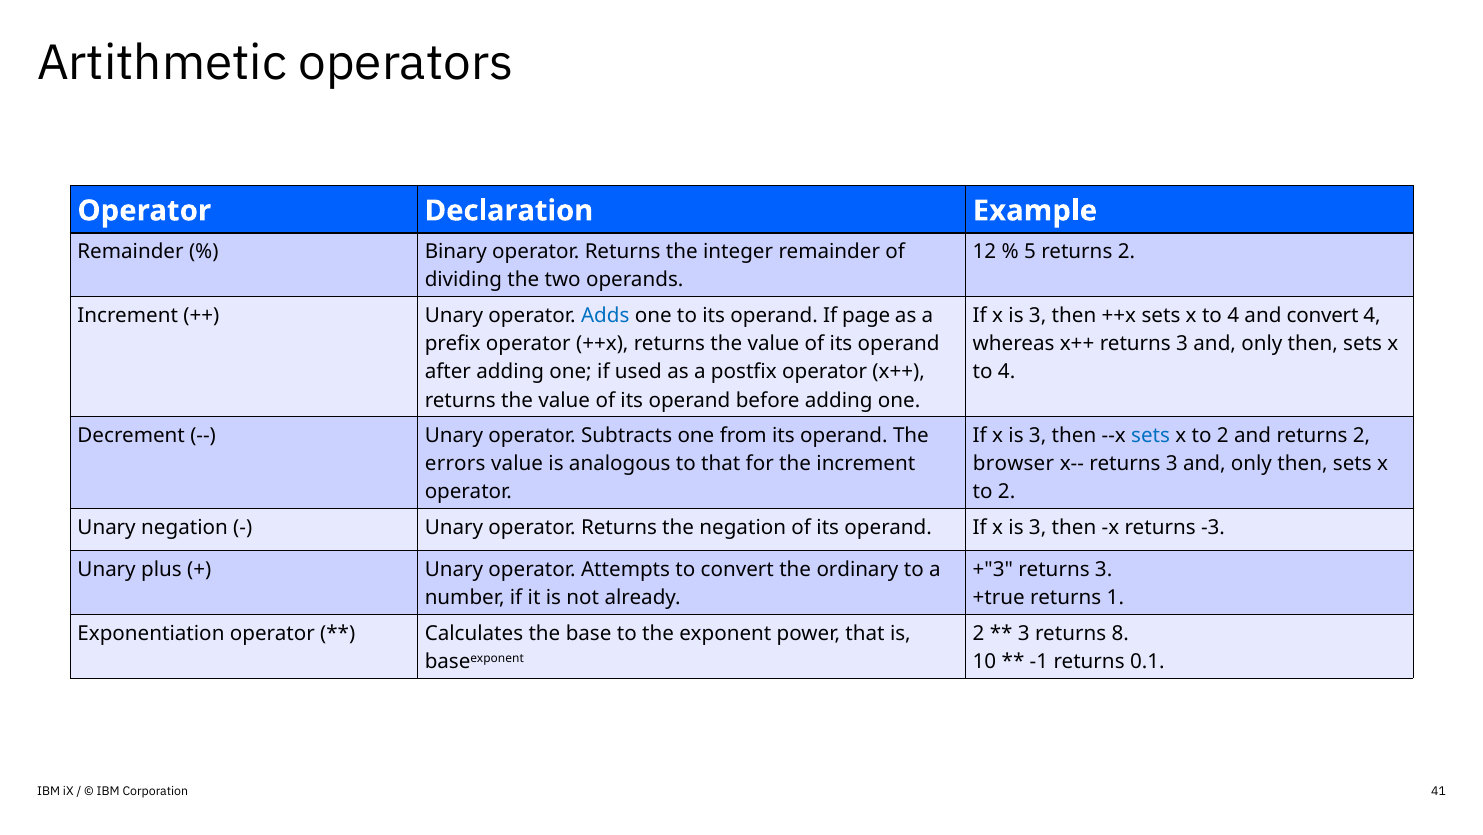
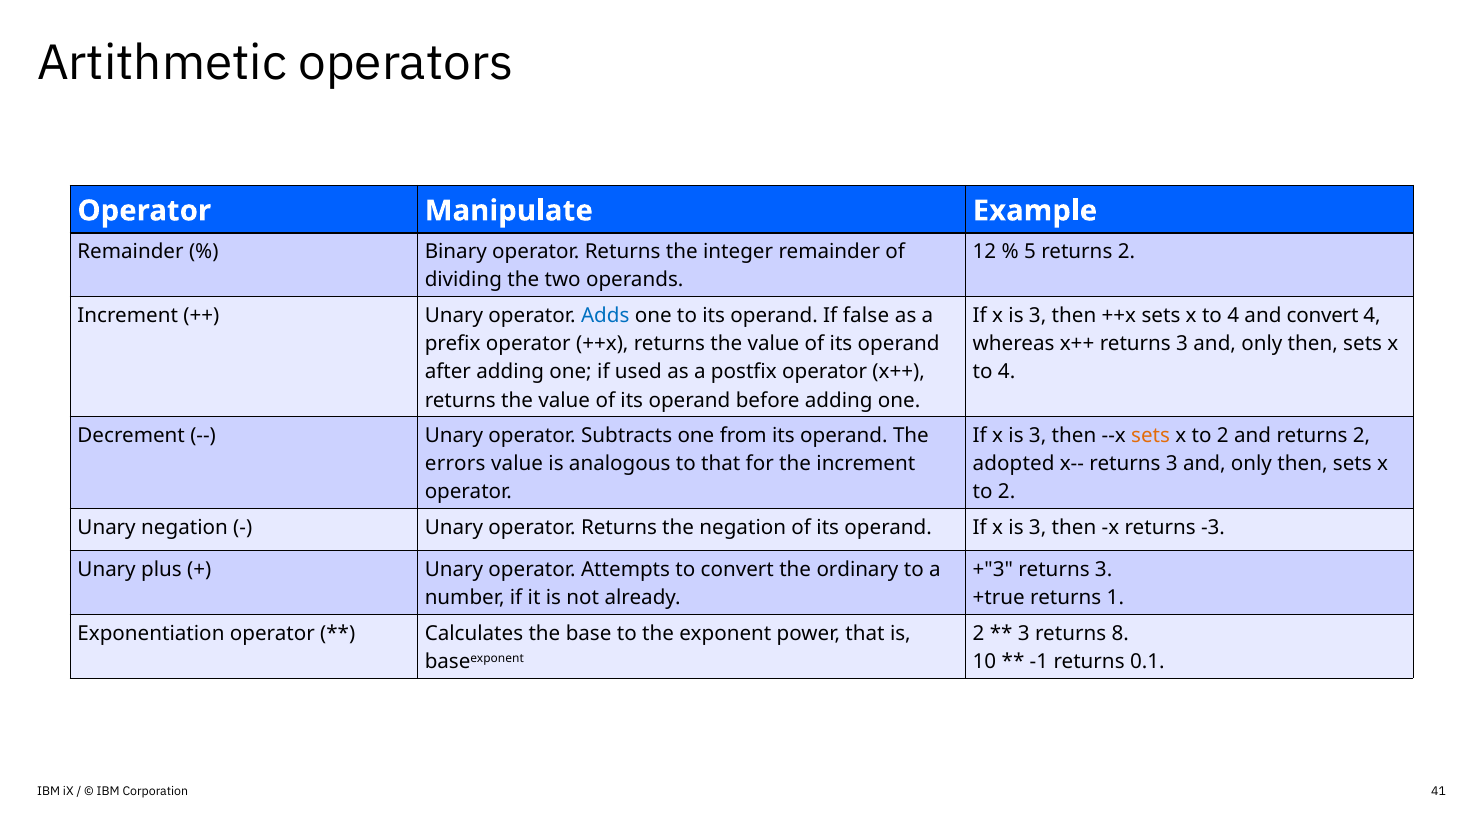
Declaration: Declaration -> Manipulate (509, 211)
page: page -> false (866, 316)
sets colour: blue -> orange (1151, 436)
browser: browser -> adopted (1014, 464)
